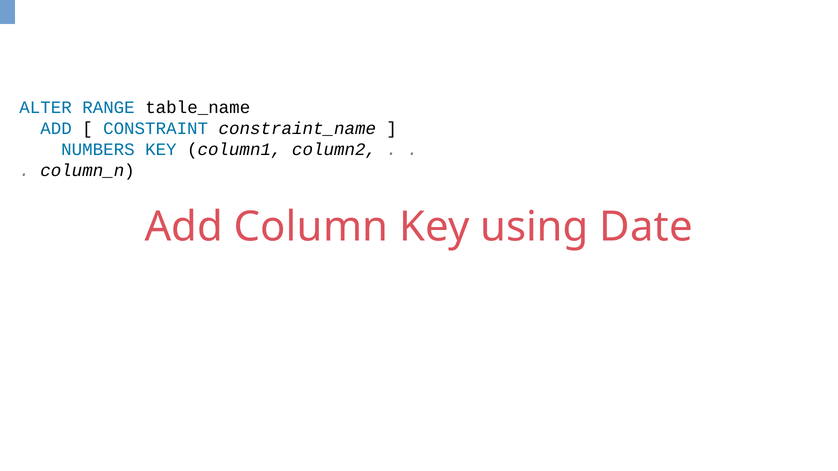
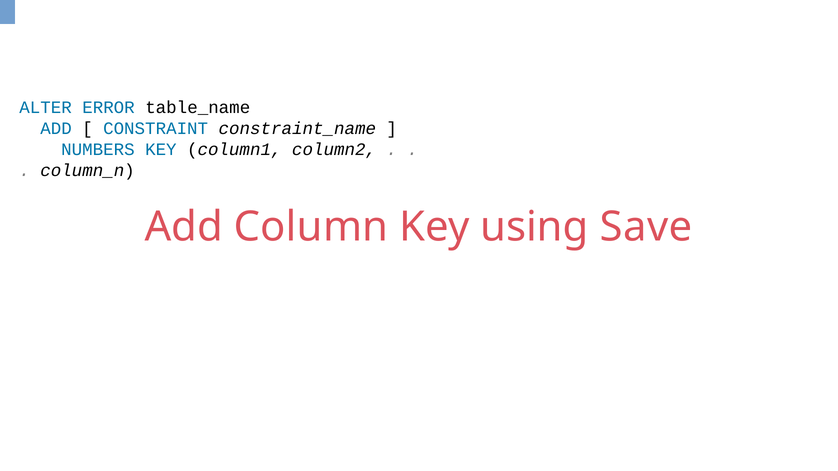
RANGE: RANGE -> ERROR (109, 108)
Date: Date -> Save (646, 227)
